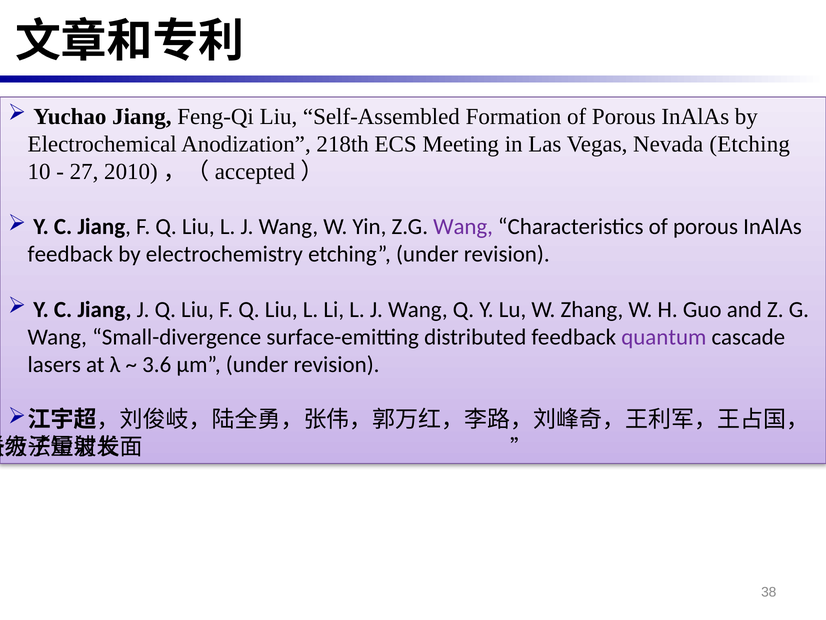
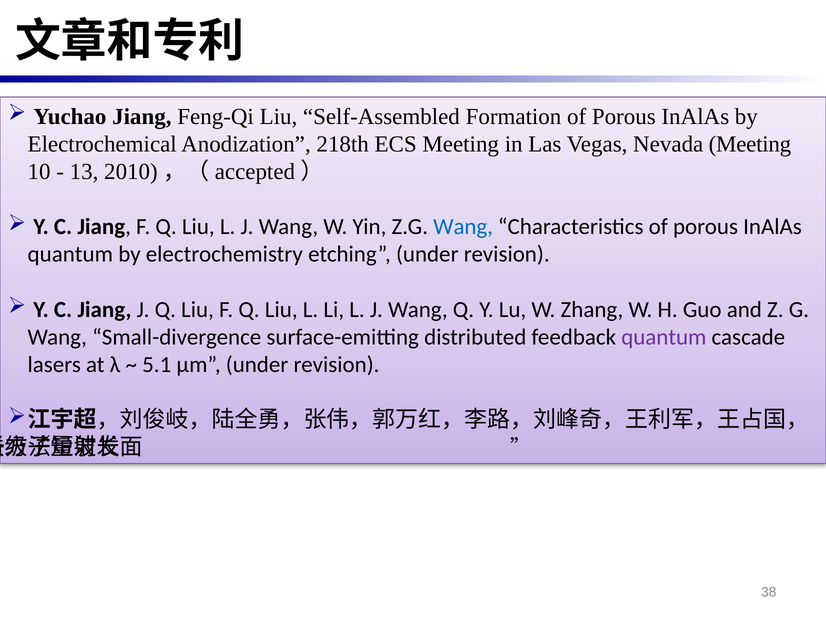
Nevada Etching: Etching -> Meeting (750, 144)
27: 27 -> 13 (84, 171)
Wang colour: purple -> blue (463, 227)
feedback: feedback -> quantum (70, 254)
3.6: 3.6 -> 5.1 (157, 364)
